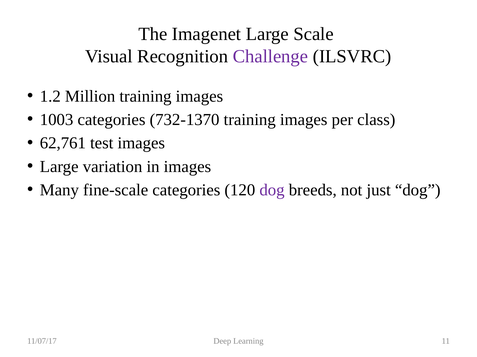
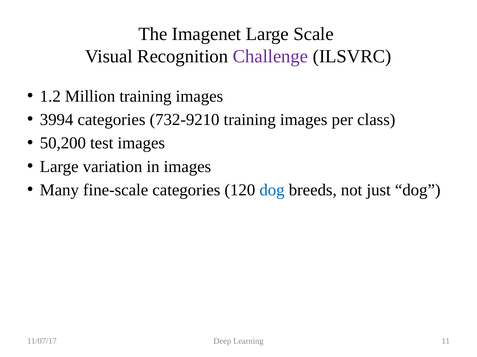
1003: 1003 -> 3994 (57, 120)
732-1370: 732-1370 -> 732-9210 (185, 120)
62,761: 62,761 -> 50,200 (63, 143)
dog colour: purple -> blue (272, 190)
